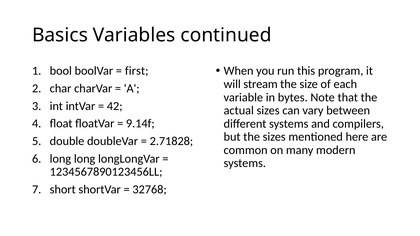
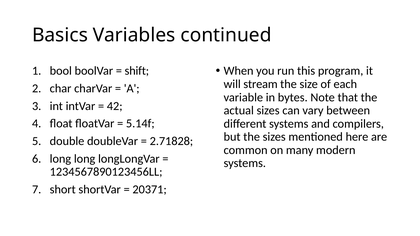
first: first -> shift (137, 71)
9.14f: 9.14f -> 5.14f (140, 124)
32768: 32768 -> 20371 (150, 190)
